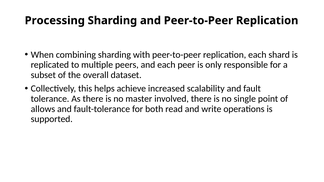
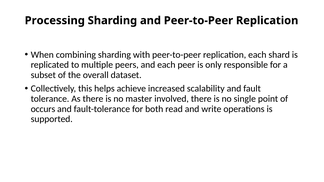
allows: allows -> occurs (43, 109)
